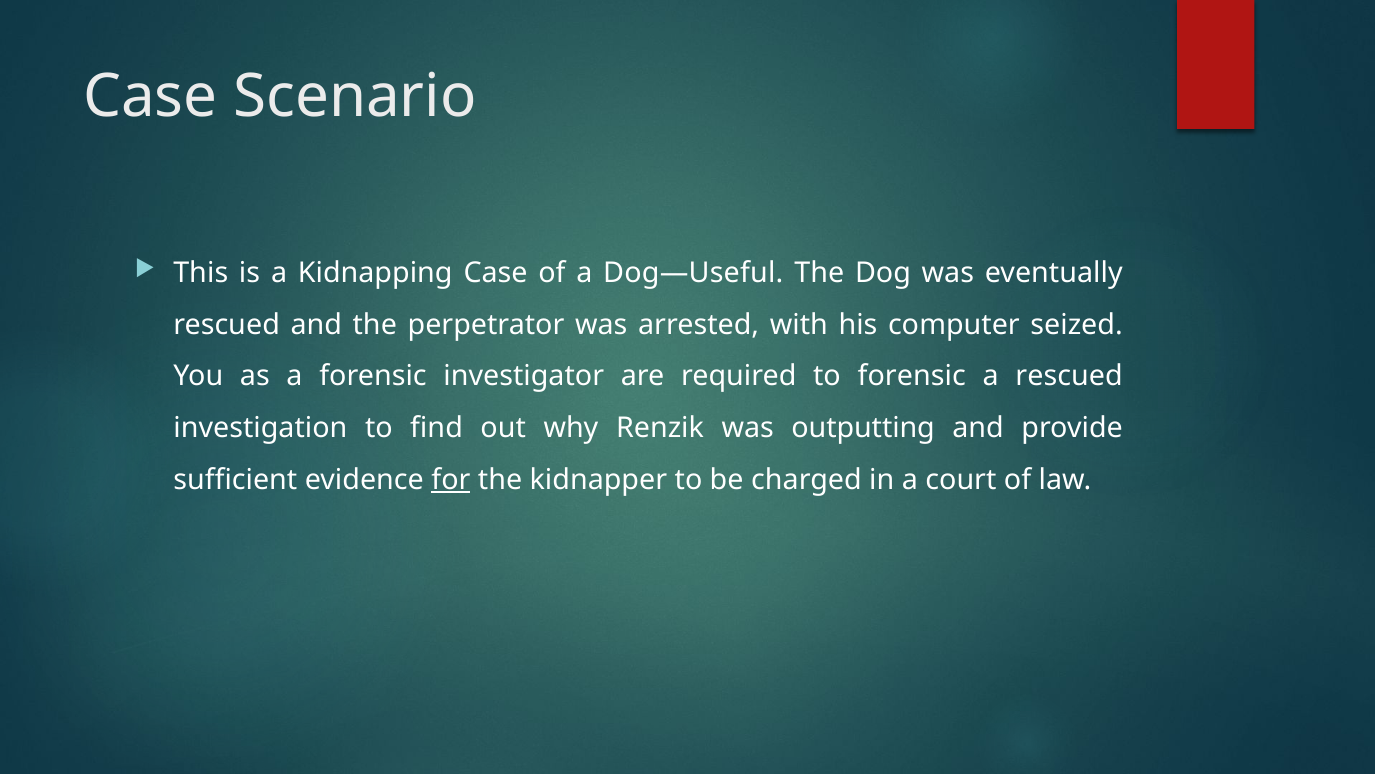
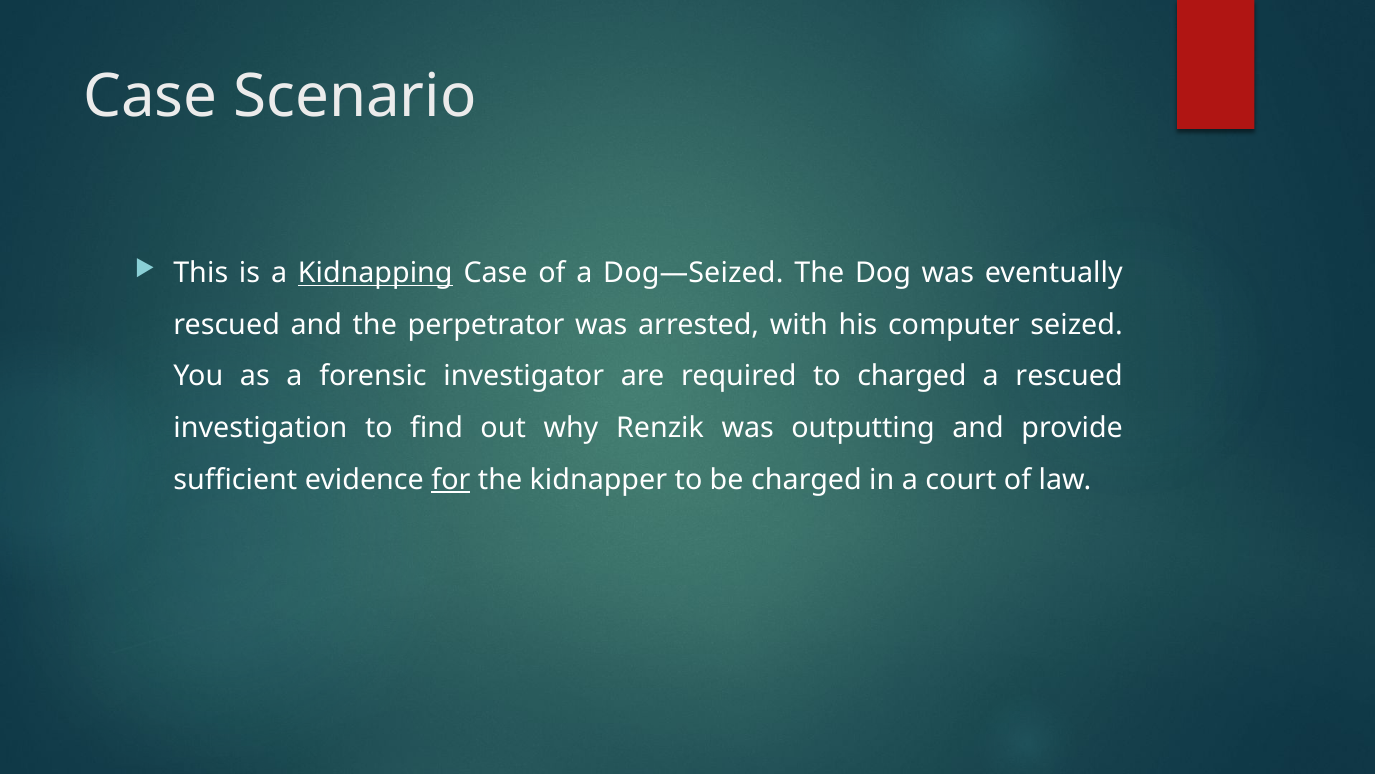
Kidnapping underline: none -> present (375, 273)
Dog—Useful: Dog—Useful -> Dog—Seized (693, 273)
to forensic: forensic -> charged (912, 376)
